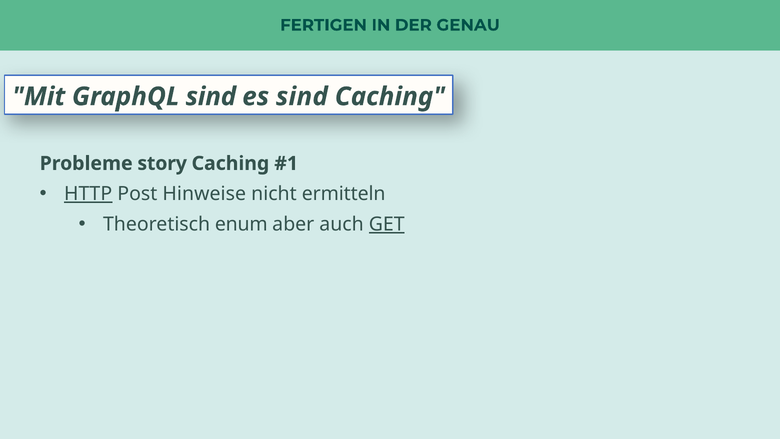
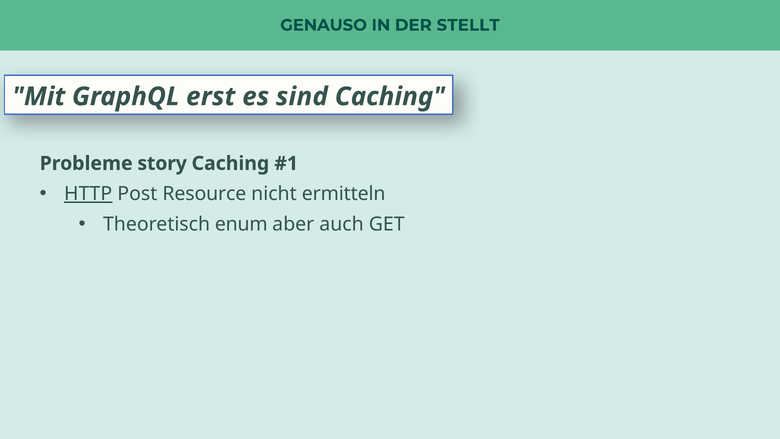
FERTIGEN: FERTIGEN -> GENAUSO (324, 25)
GENAU: GENAU -> STELLT (468, 25)
GraphQL sind: sind -> erst (211, 97)
Hinweise: Hinweise -> Resource (204, 194)
GET underline: present -> none (387, 224)
